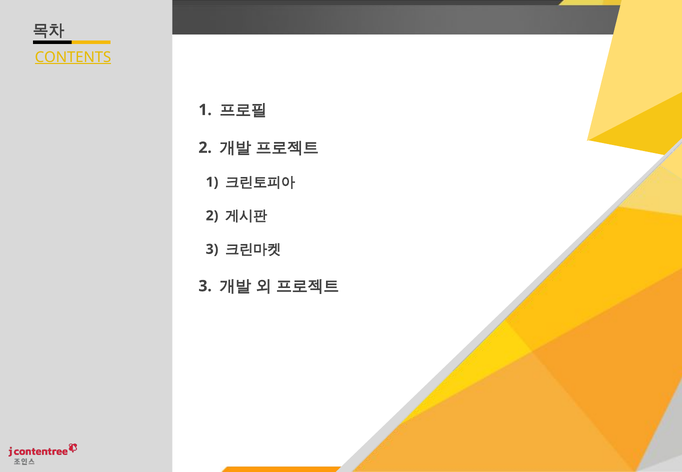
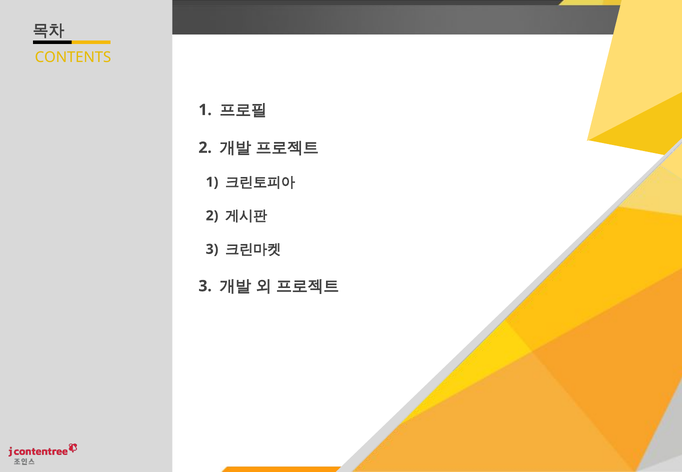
CONTENTS underline: present -> none (73, 57)
